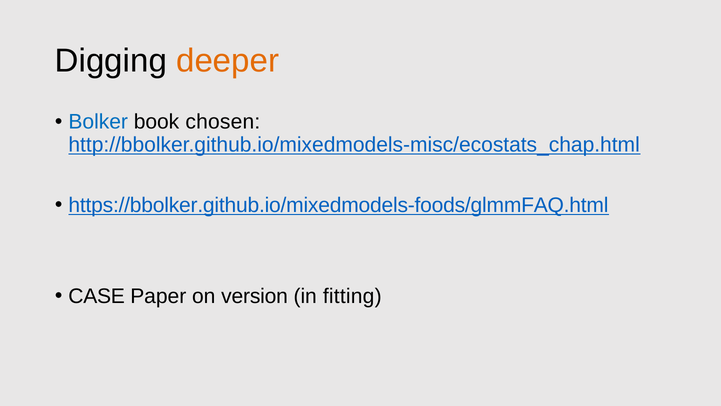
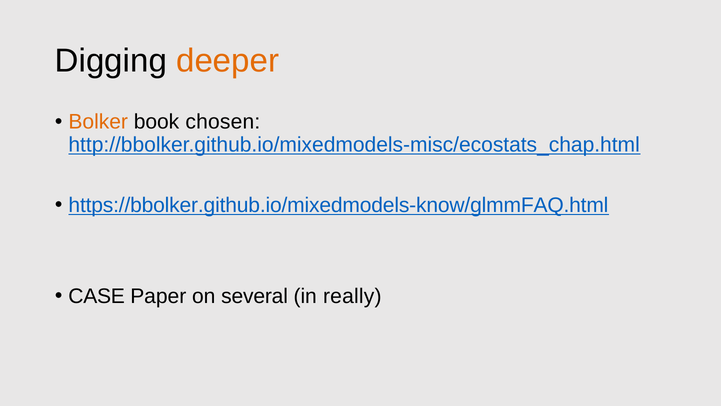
Bolker colour: blue -> orange (98, 122)
https://bbolker.github.io/mixedmodels-foods/glmmFAQ.html: https://bbolker.github.io/mixedmodels-foods/glmmFAQ.html -> https://bbolker.github.io/mixedmodels-know/glmmFAQ.html (338, 205)
version: version -> several (255, 296)
fitting: fitting -> really (352, 296)
